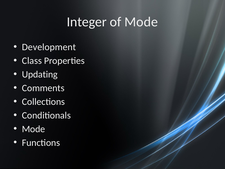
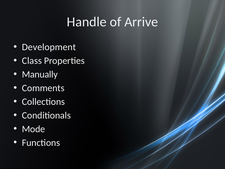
Integer: Integer -> Handle (87, 22)
of Mode: Mode -> Arrive (141, 22)
Updating: Updating -> Manually (40, 74)
